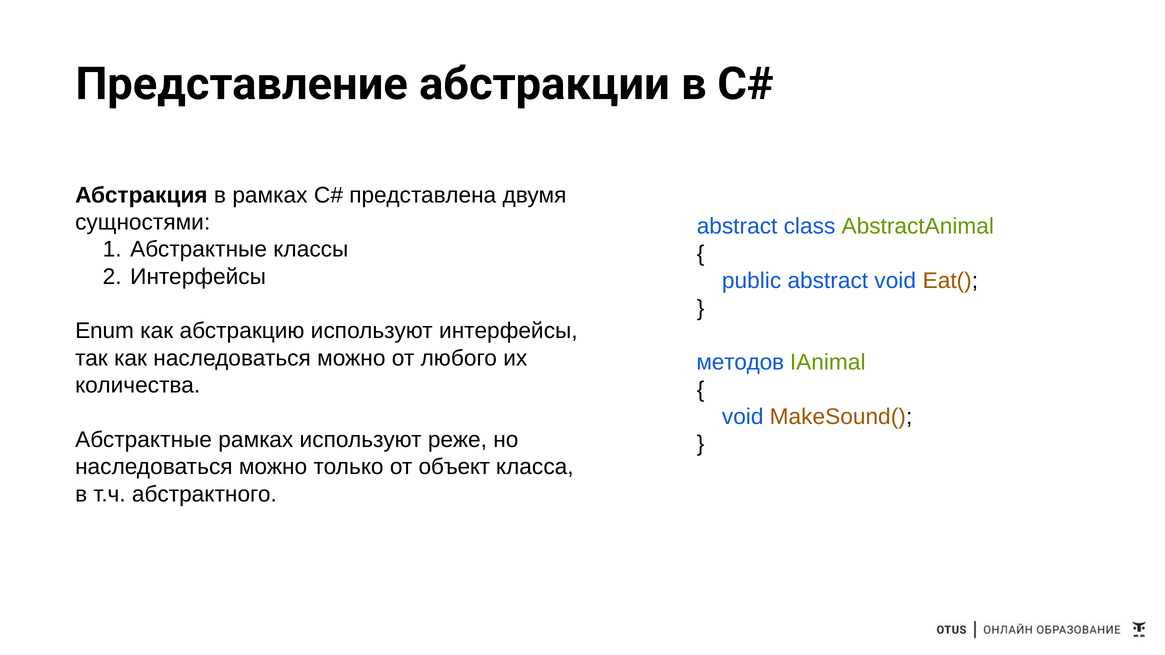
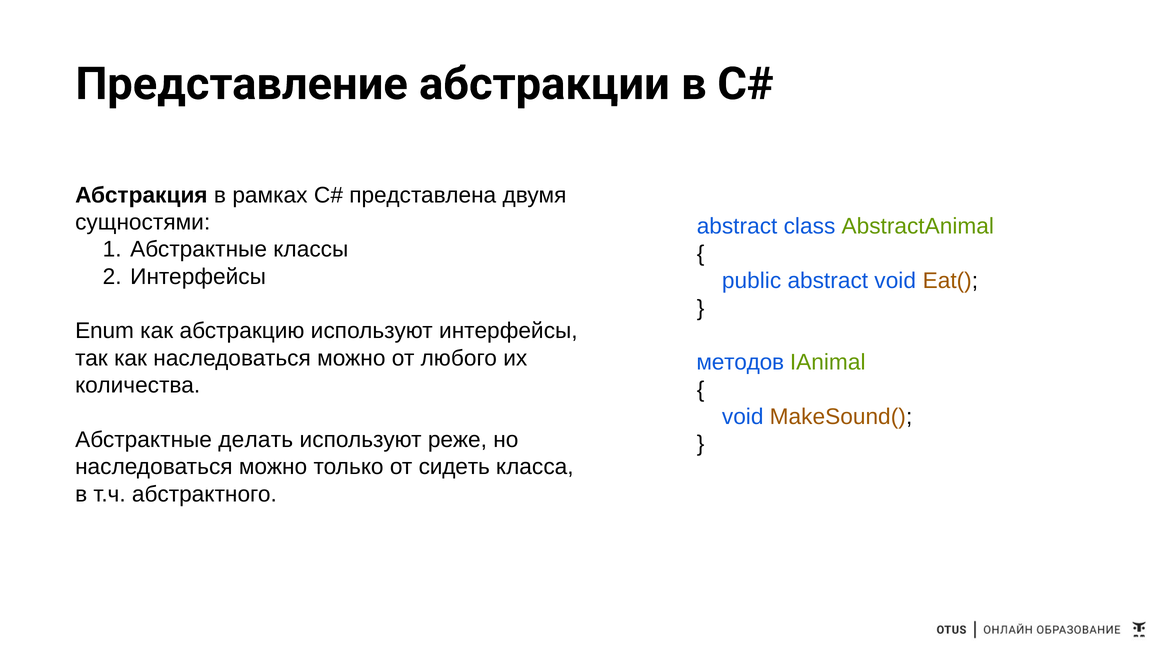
Абстрактные рамках: рамках -> делать (256, 440)
объект: объект -> cидеть (454, 467)
